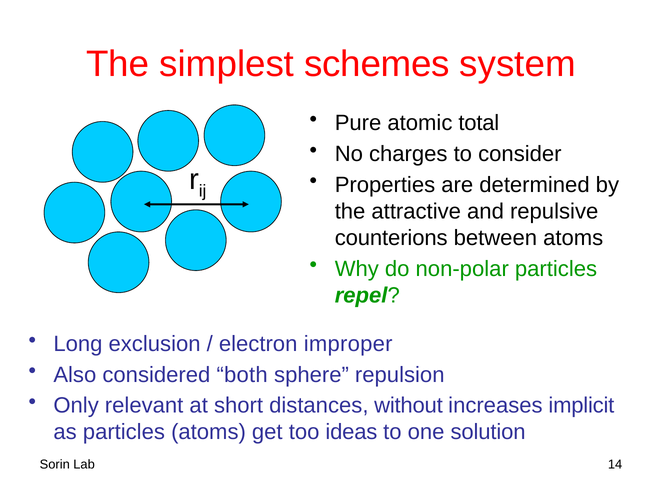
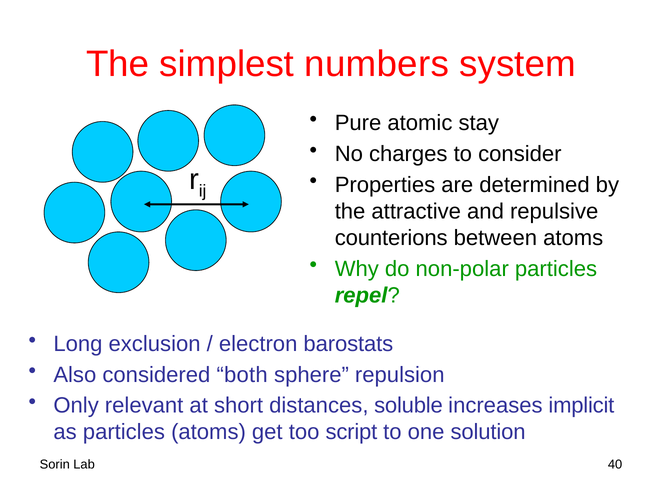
schemes: schemes -> numbers (377, 64)
total: total -> stay (479, 123)
improper: improper -> barostats (348, 344)
without: without -> soluble (408, 405)
ideas: ideas -> script (351, 432)
14: 14 -> 40 (615, 464)
